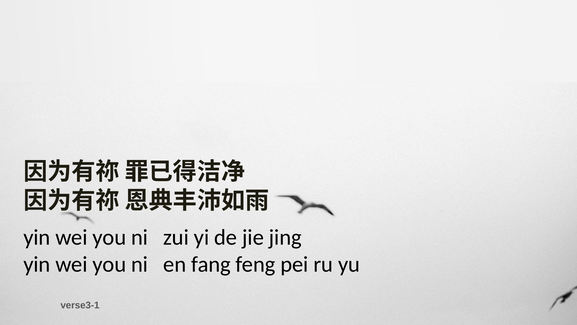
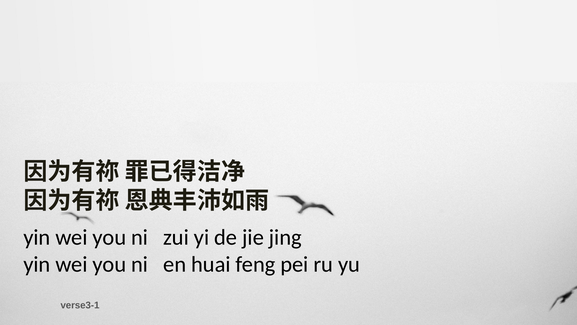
fang: fang -> huai (211, 264)
